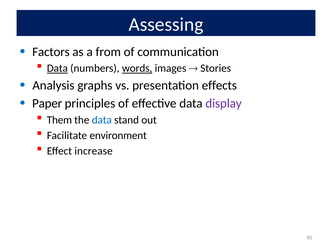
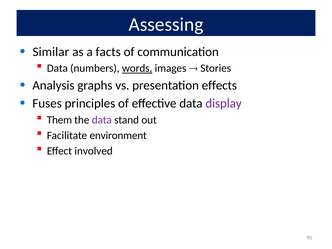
Factors: Factors -> Similar (51, 52)
from: from -> facts (108, 52)
Data underline: present -> none (57, 68)
Paper: Paper -> Fuses (47, 103)
data colour: blue -> purple (102, 120)
increase: increase -> involved (94, 151)
